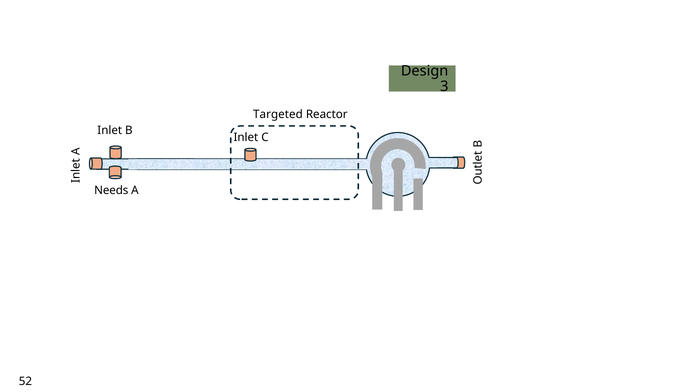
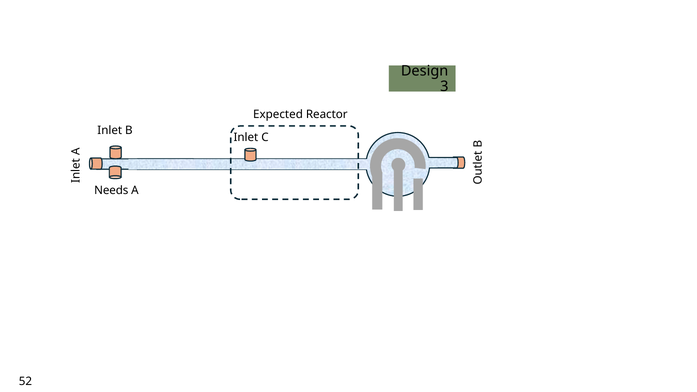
Targeted: Targeted -> Expected (278, 114)
